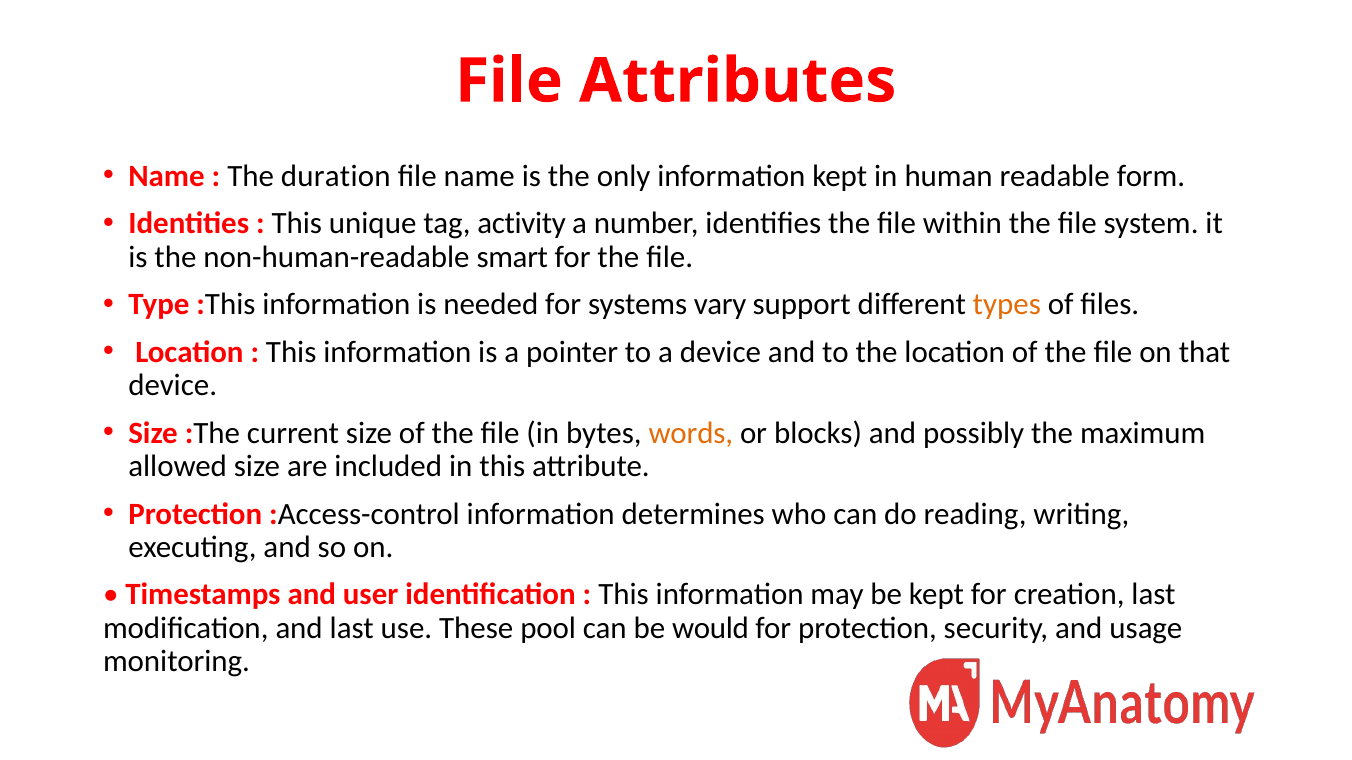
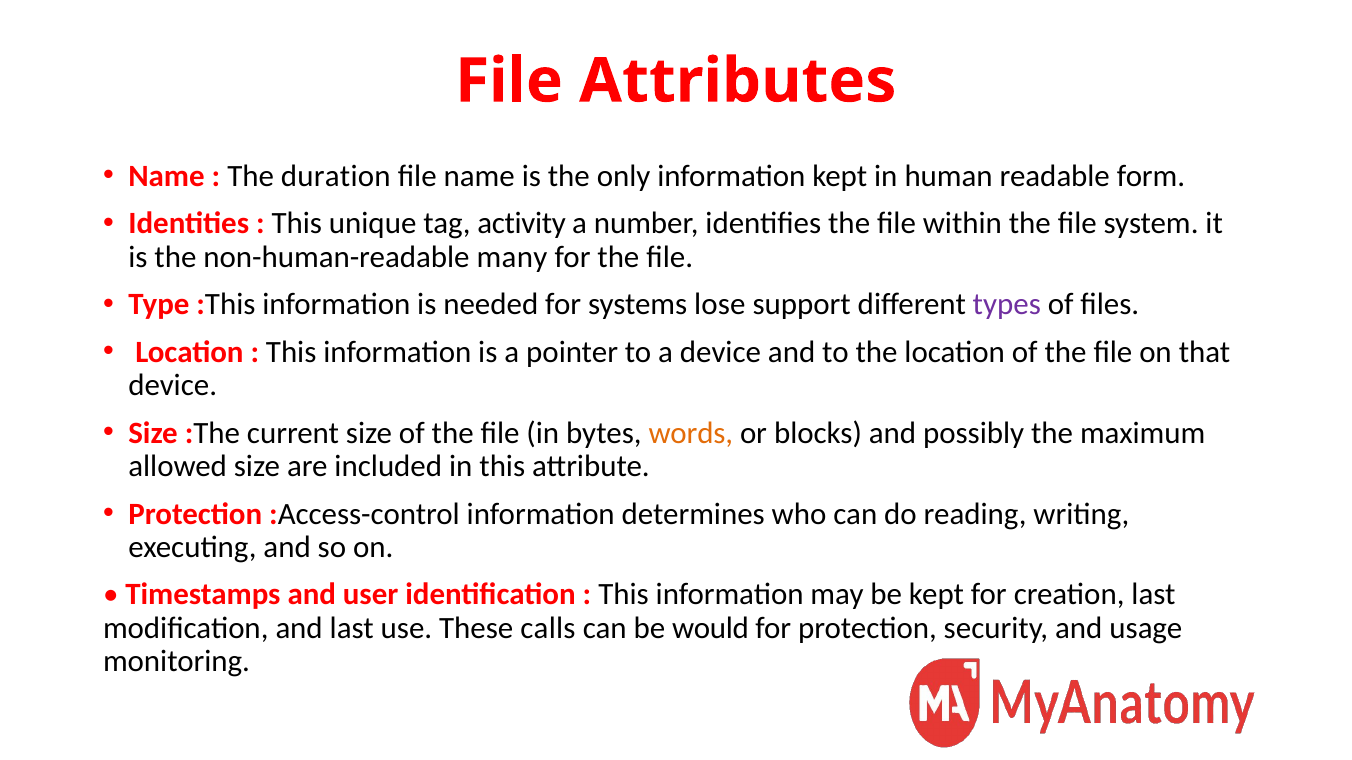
smart: smart -> many (512, 257)
vary: vary -> lose (720, 305)
types colour: orange -> purple (1007, 305)
pool: pool -> calls (548, 629)
